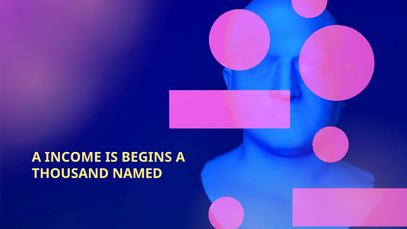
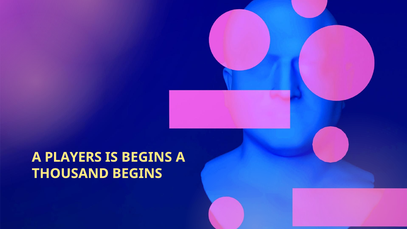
INCOME: INCOME -> PLAYERS (73, 157)
THOUSAND NAMED: NAMED -> BEGINS (137, 173)
